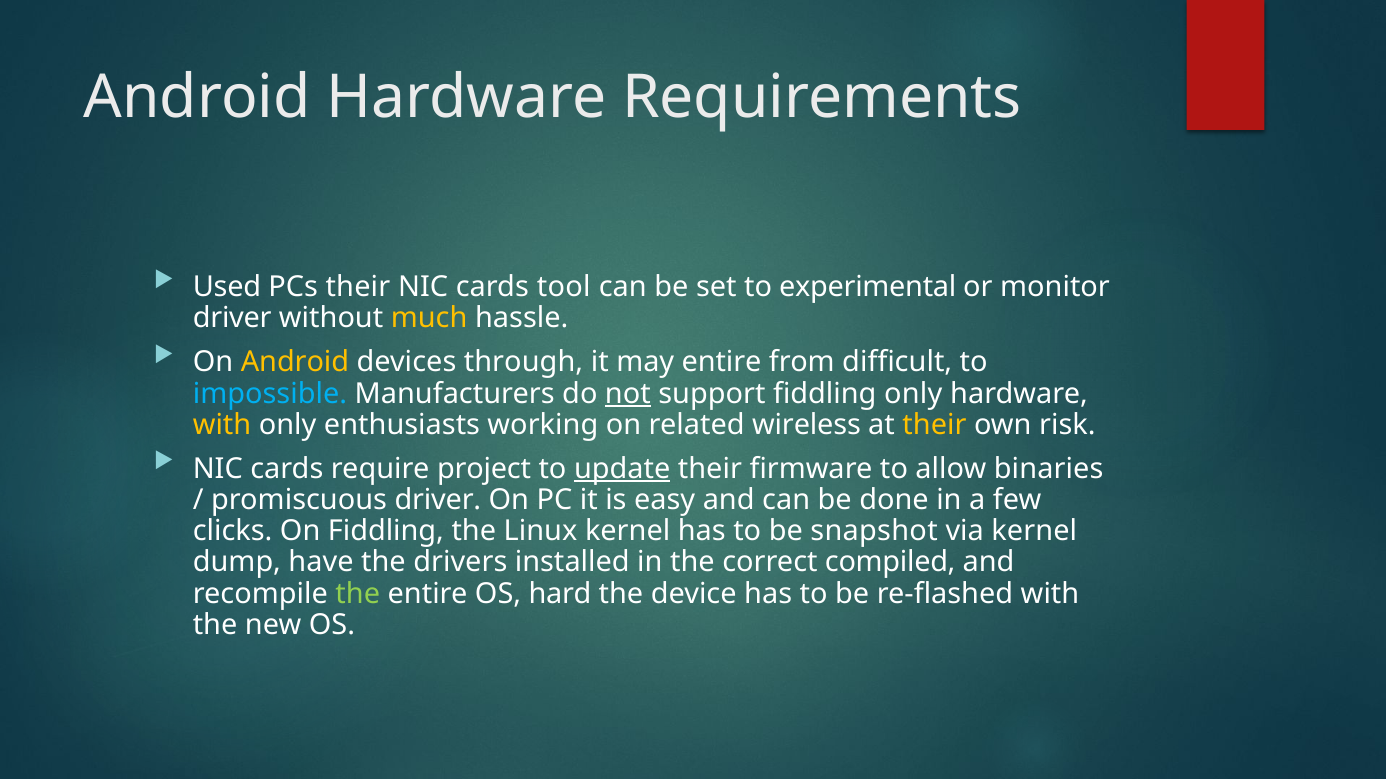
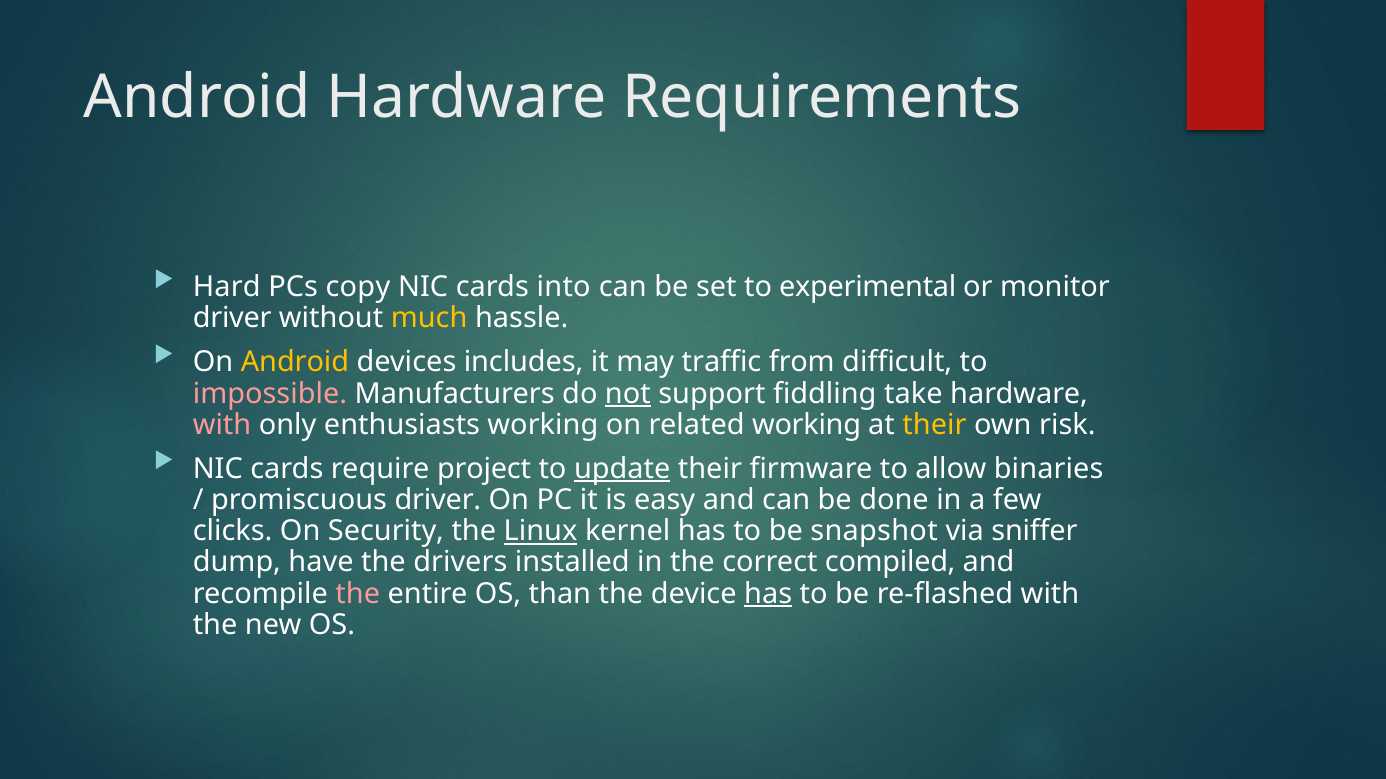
Used: Used -> Hard (227, 287)
PCs their: their -> copy (358, 287)
tool: tool -> into (564, 287)
through: through -> includes (524, 363)
may entire: entire -> traffic (722, 363)
impossible colour: light blue -> pink (270, 394)
fiddling only: only -> take (913, 394)
with colour: yellow -> pink (222, 425)
related wireless: wireless -> working (807, 425)
On Fiddling: Fiddling -> Security (386, 532)
Linux underline: none -> present (541, 532)
via kernel: kernel -> sniffer (1034, 532)
the colour: light green -> pink (358, 594)
hard: hard -> than (560, 594)
has underline: none -> present (768, 594)
